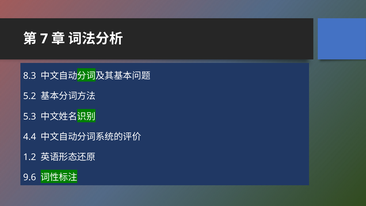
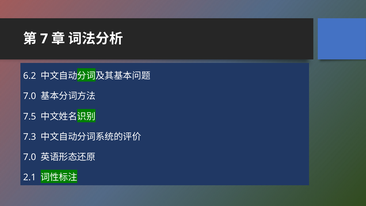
8.3: 8.3 -> 6.2 (30, 76)
5.2: 5.2 -> 7.0 (30, 96)
5.3: 5.3 -> 7.5 (30, 116)
4.4: 4.4 -> 7.3 (30, 137)
1.2: 1.2 -> 7.0 (30, 157)
9.6: 9.6 -> 2.1 (30, 177)
